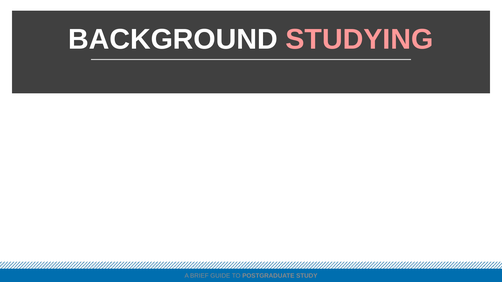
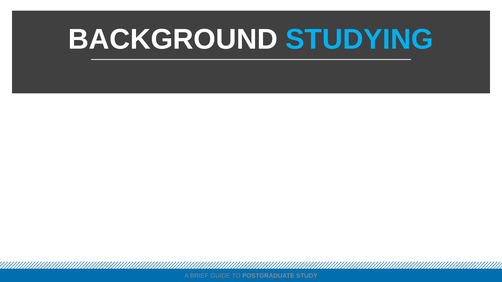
STUDYING colour: pink -> light blue (359, 39)
